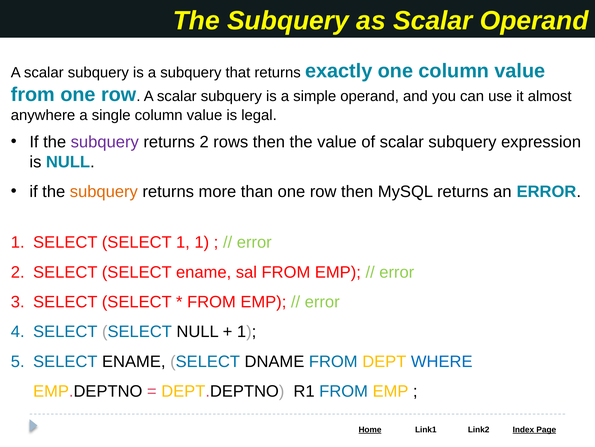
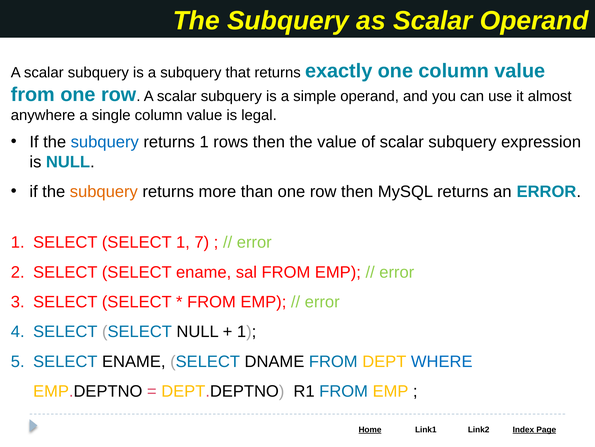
subquery colour: purple -> blue (105, 142)
returns 2: 2 -> 1 (204, 142)
1 1: 1 -> 7 (202, 242)
